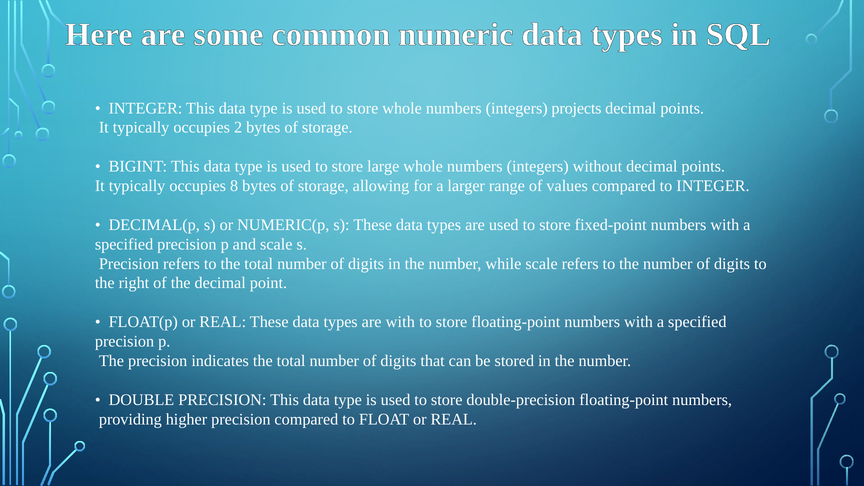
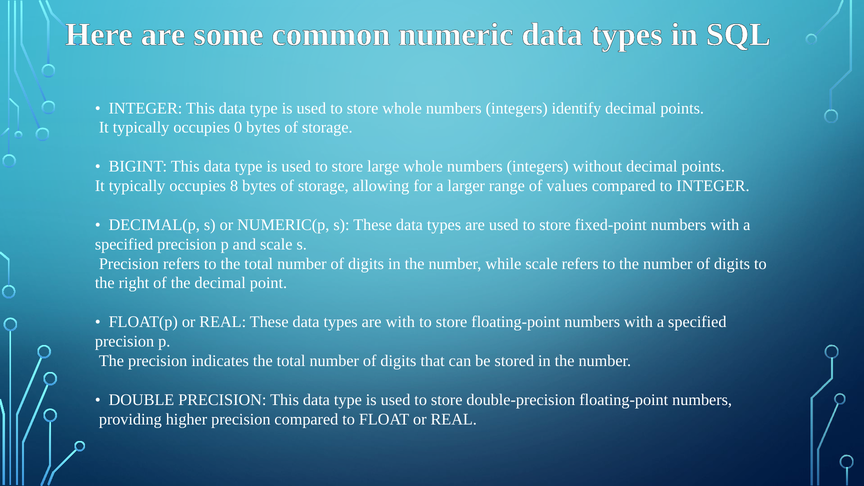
projects: projects -> identify (576, 108)
2: 2 -> 0 (238, 128)
